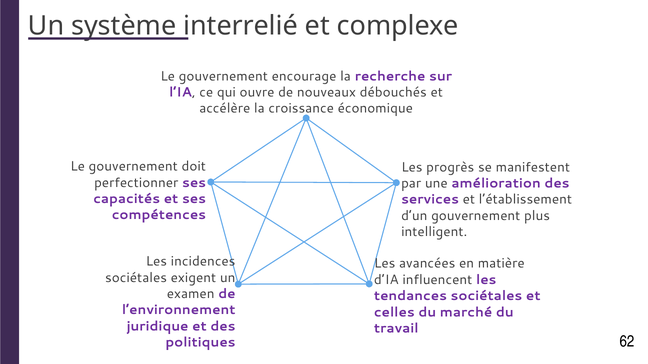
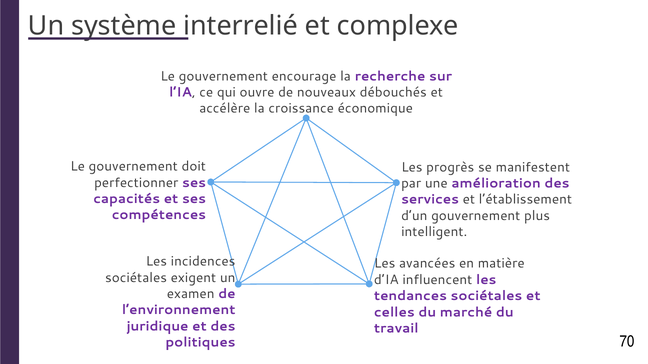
62: 62 -> 70 (627, 342)
